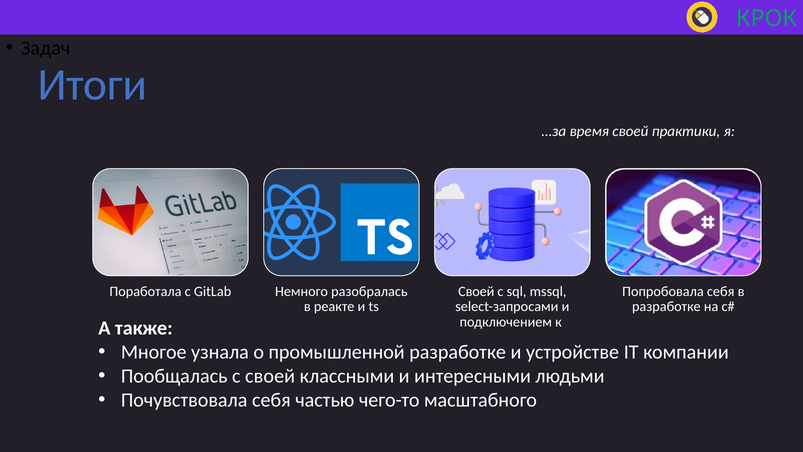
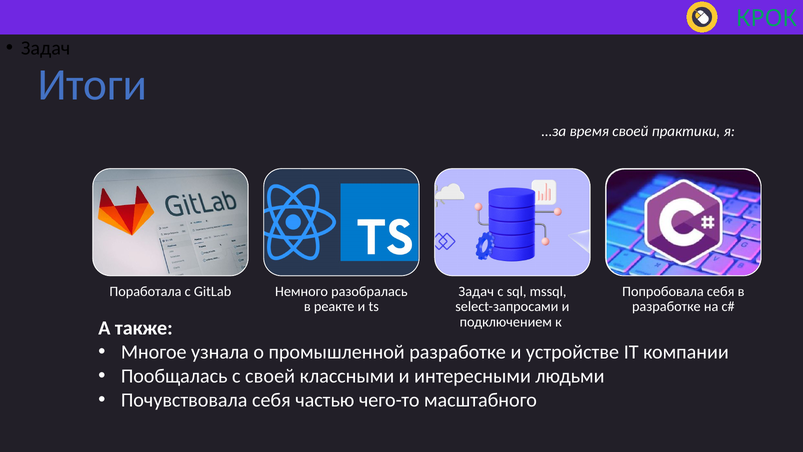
Своей: Своей -> Задач (476, 291)
